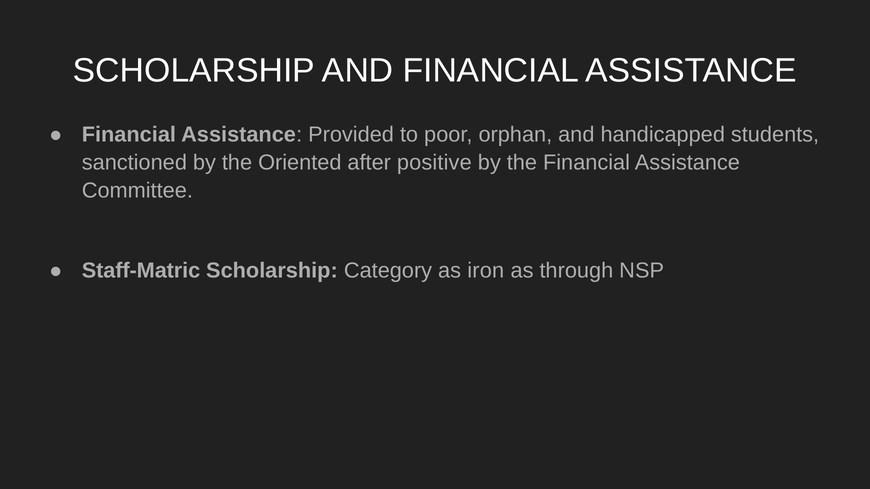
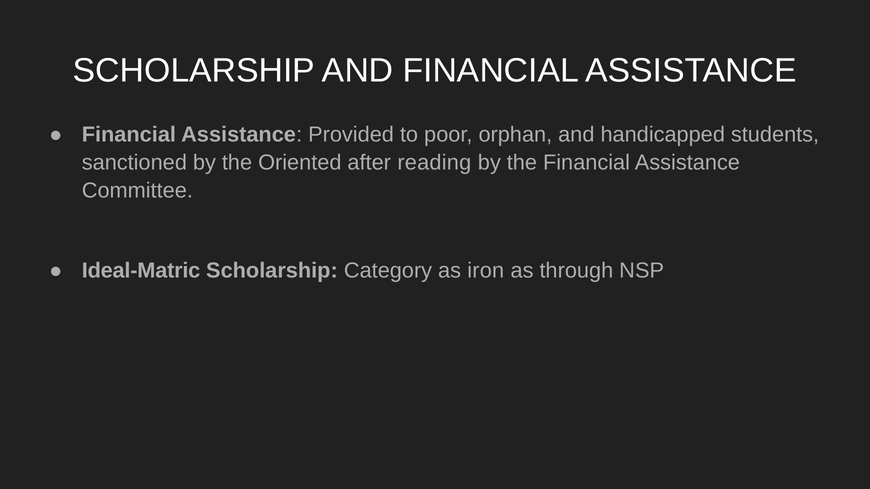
positive: positive -> reading (434, 163)
Staff-Matric: Staff-Matric -> Ideal-Matric (141, 271)
